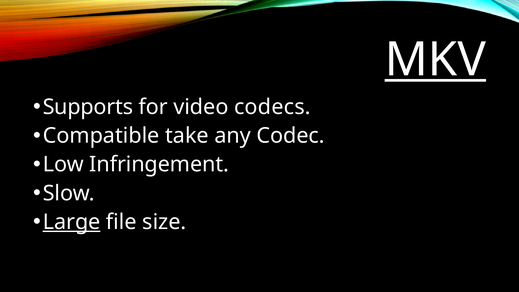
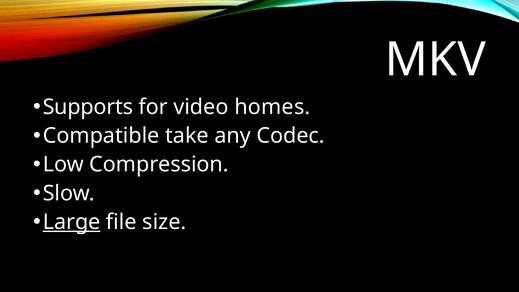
MKV underline: present -> none (435, 60)
codecs: codecs -> homes (272, 107)
Infringement: Infringement -> Compression (159, 164)
